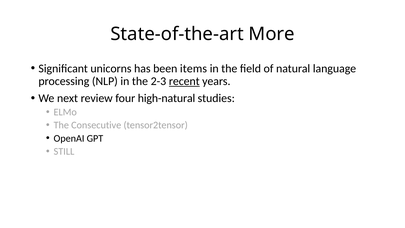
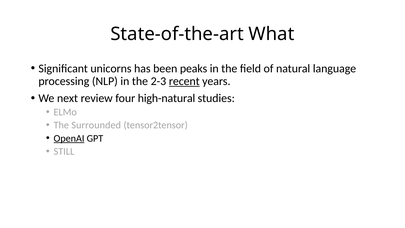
More: More -> What (272, 34)
items: items -> peaks (194, 68)
Consecutive: Consecutive -> Surrounded (96, 125)
OpenAI underline: none -> present (69, 138)
